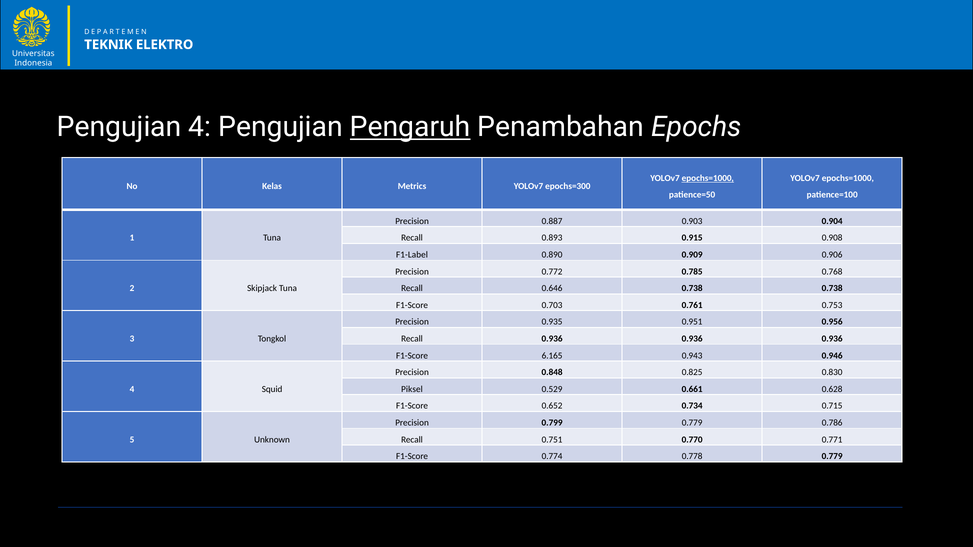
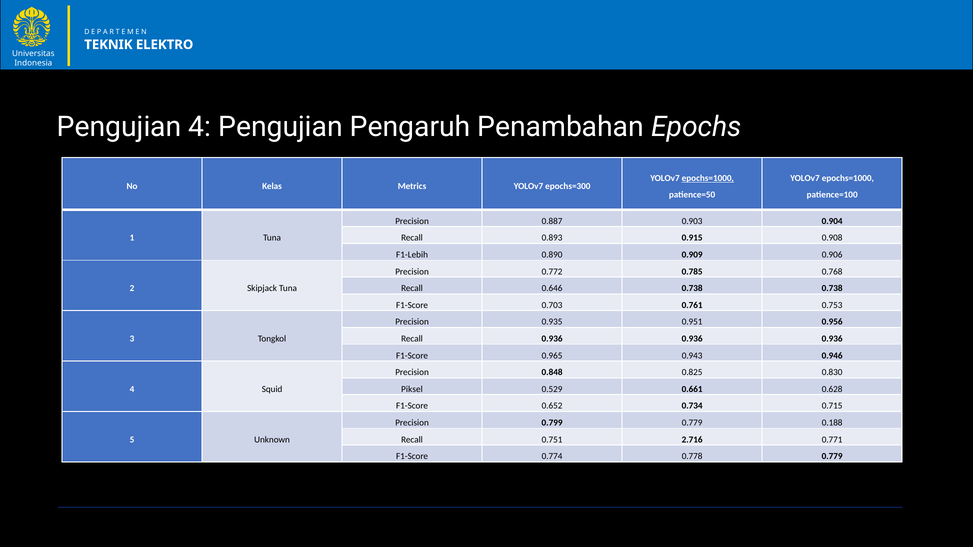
Pengaruh underline: present -> none (410, 127)
F1-Label: F1-Label -> F1-Lebih (412, 255)
6.165: 6.165 -> 0.965 (552, 356)
0.786: 0.786 -> 0.188 (832, 423)
0.770: 0.770 -> 2.716 (692, 440)
